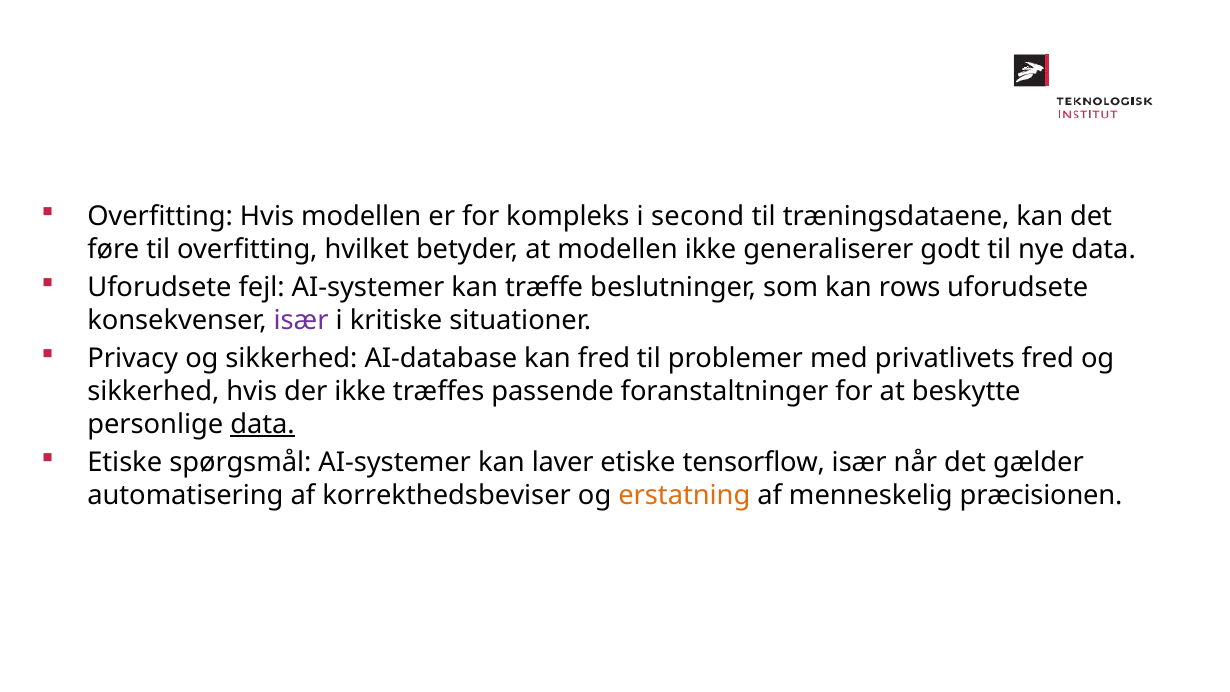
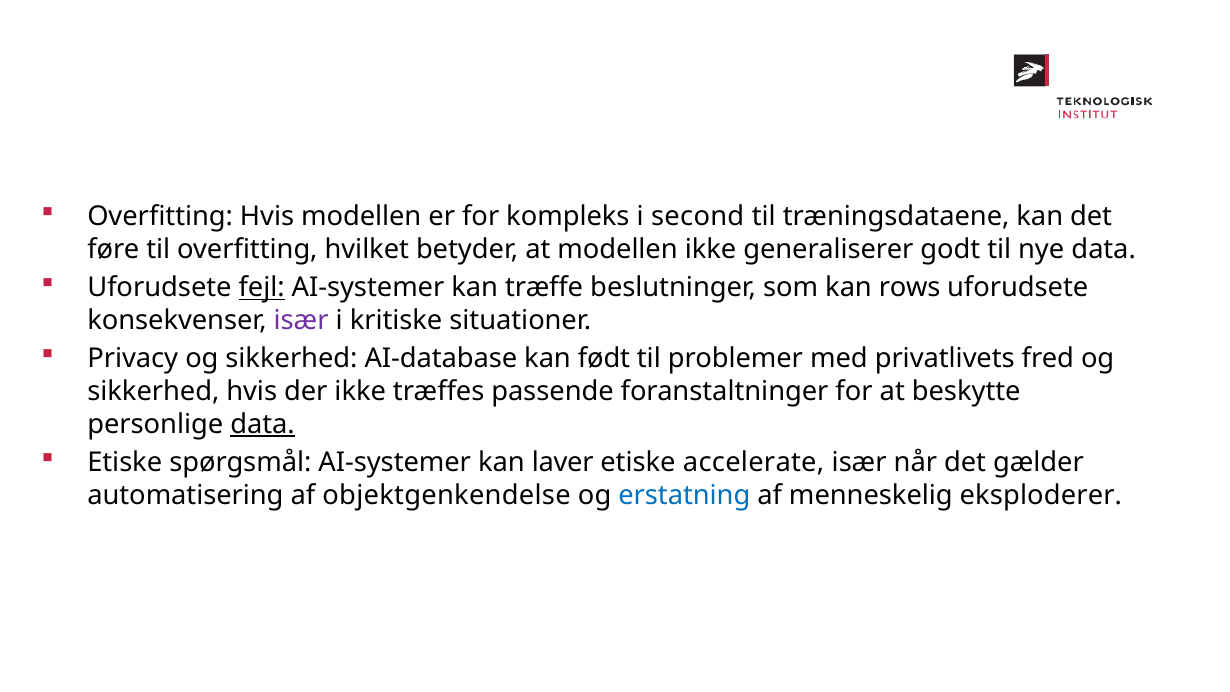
fejl underline: none -> present (262, 288)
kan fred: fred -> født (604, 359)
tensorflow: tensorflow -> accelerate (754, 463)
korrekthedsbeviser: korrekthedsbeviser -> objektgenkendelse (447, 495)
erstatning colour: orange -> blue (684, 495)
præcisionen: præcisionen -> eksploderer (1041, 495)
